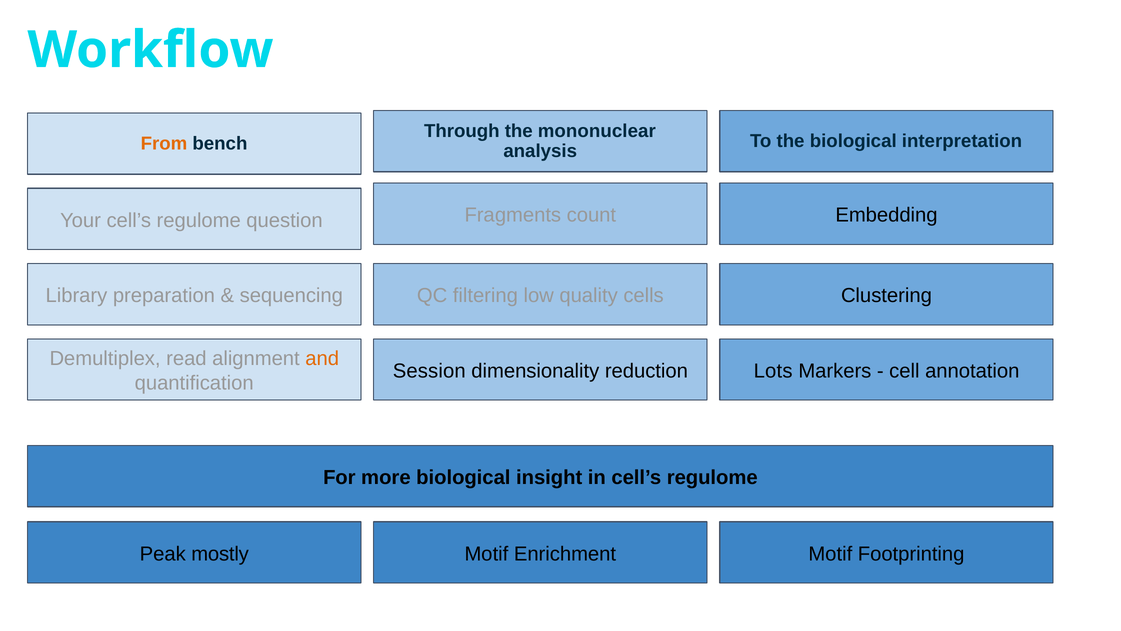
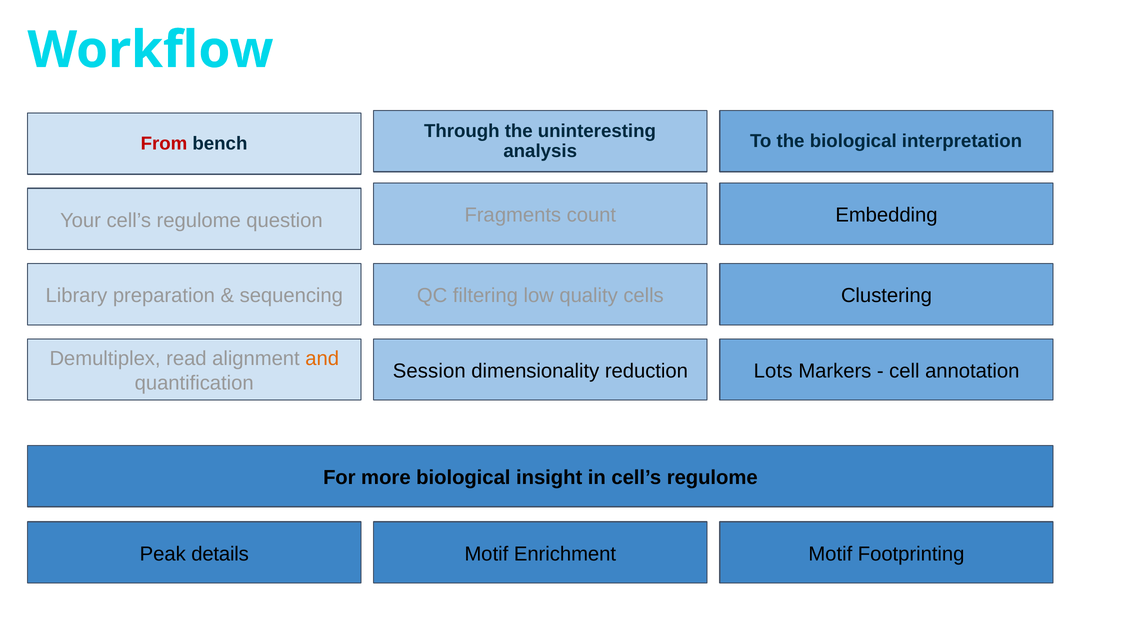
mononuclear: mononuclear -> uninteresting (597, 131)
From colour: orange -> red (164, 143)
mostly: mostly -> details (220, 553)
